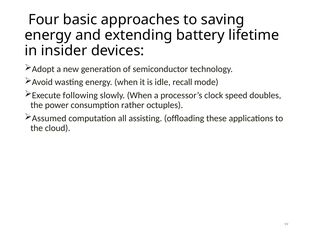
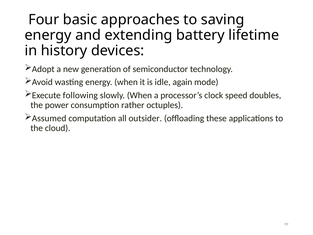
insider: insider -> history (64, 51)
recall: recall -> again (182, 82)
assisting: assisting -> outsider (145, 118)
